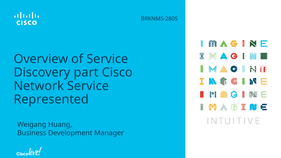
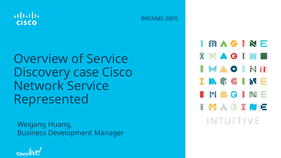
part: part -> case (86, 73)
